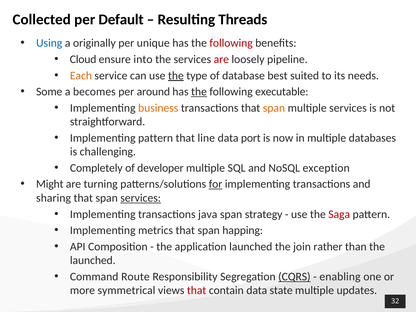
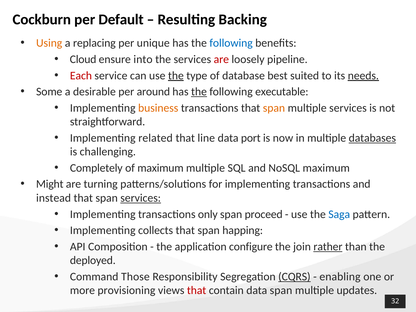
Collected: Collected -> Cockburn (42, 20)
Threads: Threads -> Backing (243, 20)
Using colour: blue -> orange (49, 43)
originally: originally -> replacing (94, 43)
following colour: red -> blue (231, 43)
Each colour: orange -> red (81, 76)
needs underline: none -> present (363, 76)
becomes: becomes -> desirable (94, 92)
Implementing pattern: pattern -> related (156, 138)
databases underline: none -> present (372, 138)
of developer: developer -> maximum (160, 168)
NoSQL exception: exception -> maximum (326, 168)
for underline: present -> none (216, 184)
sharing: sharing -> instead (54, 198)
java: java -> only (208, 214)
strategy: strategy -> proceed (264, 214)
Saga colour: red -> blue (339, 214)
metrics: metrics -> collects (156, 230)
application launched: launched -> configure (251, 247)
rather underline: none -> present (328, 247)
launched: launched -> deployed (93, 260)
Route: Route -> Those (135, 277)
symmetrical: symmetrical -> provisioning (126, 291)
data state: state -> span (281, 291)
